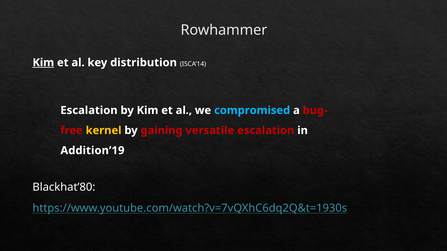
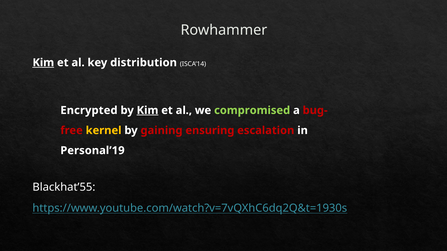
Escalation: Escalation -> Encrypted (89, 111)
Kim underline: none -> present (148, 111)
compromised colour: light blue -> light green (252, 111)
versatile: versatile -> ensuring (210, 131)
Addition’19: Addition’19 -> Personal’19 (92, 151)
Blackhat’80: Blackhat’80 -> Blackhat’55 (64, 187)
